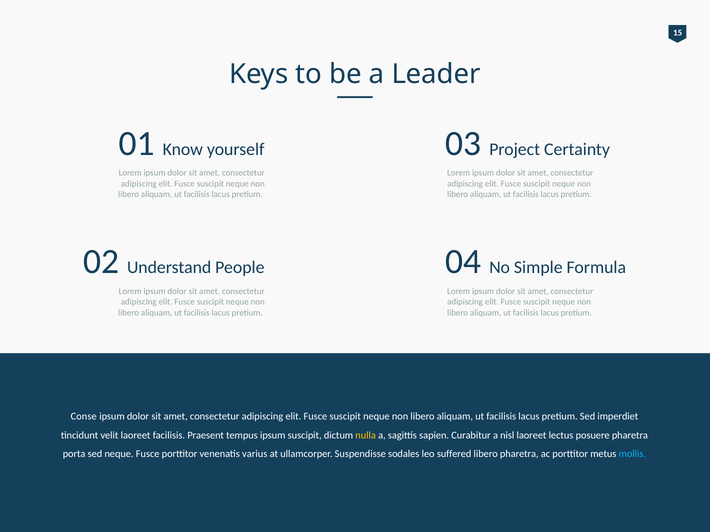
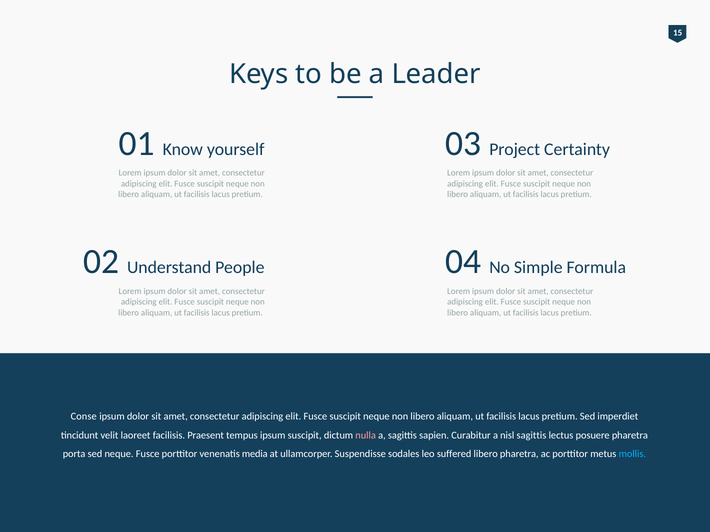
nulla colour: yellow -> pink (366, 436)
nisl laoreet: laoreet -> sagittis (531, 436)
varius: varius -> media (255, 454)
